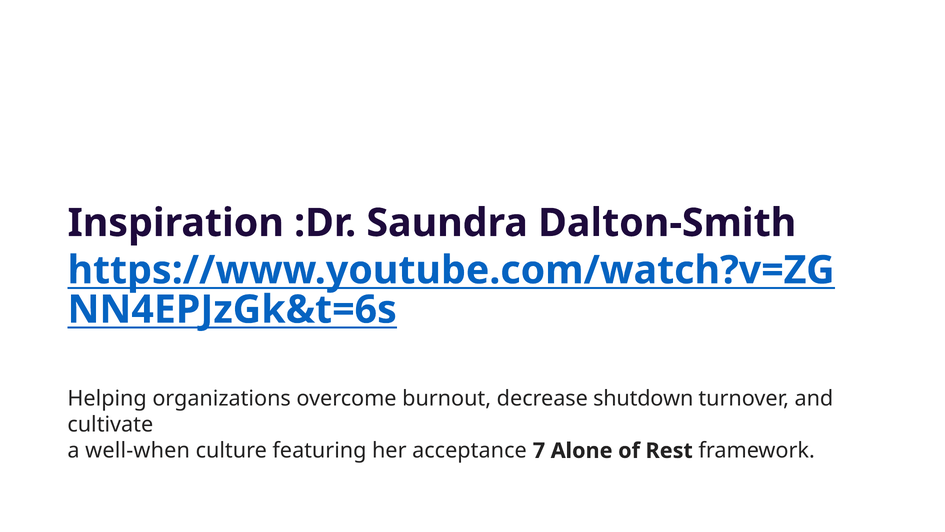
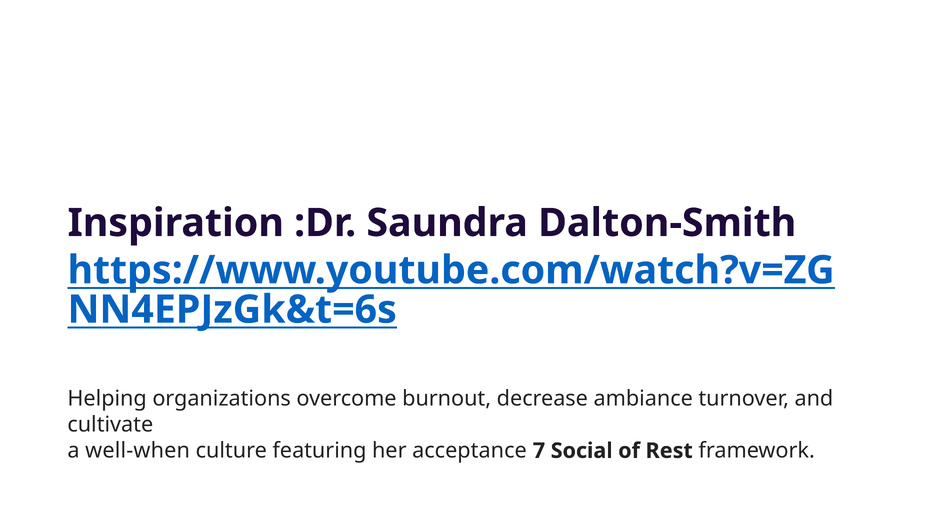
shutdown: shutdown -> ambiance (643, 398)
Alone: Alone -> Social (582, 450)
